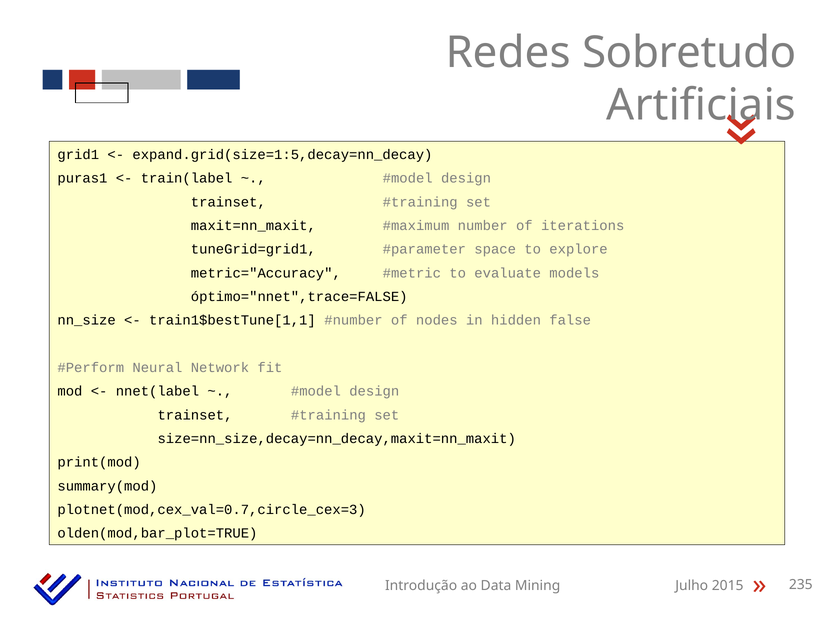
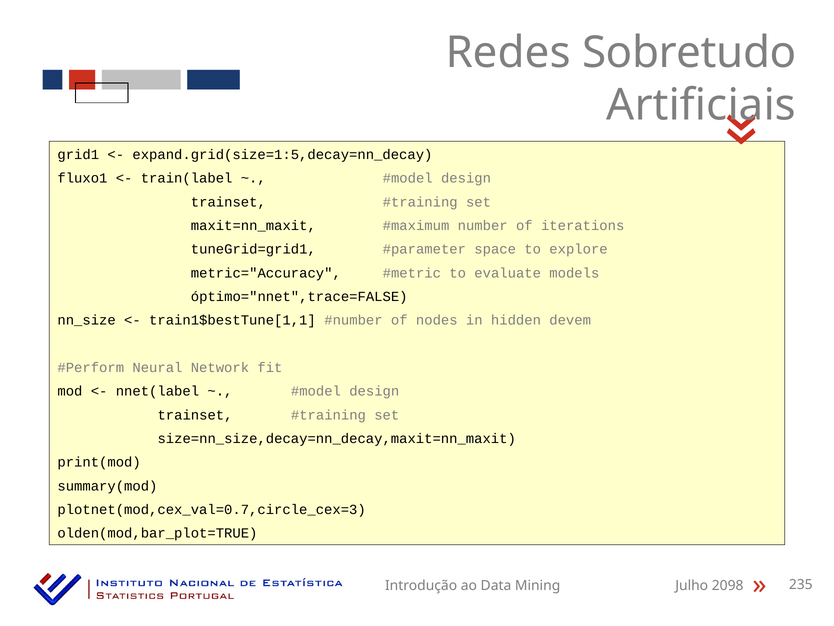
puras1: puras1 -> fluxo1 (82, 178)
false: false -> devem (570, 320)
2015: 2015 -> 2098 (728, 585)
